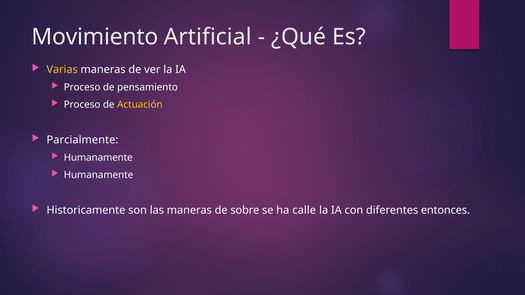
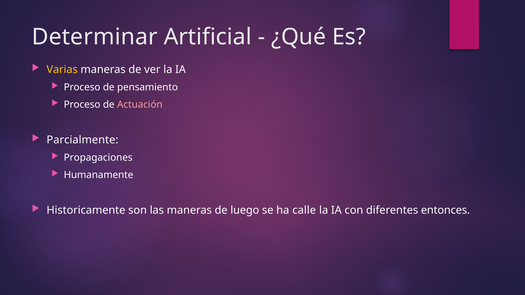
Movimiento: Movimiento -> Determinar (95, 37)
Actuación colour: yellow -> pink (140, 105)
Humanamente: Humanamente -> Propagaciones (98, 158)
sobre: sobre -> luego (245, 210)
